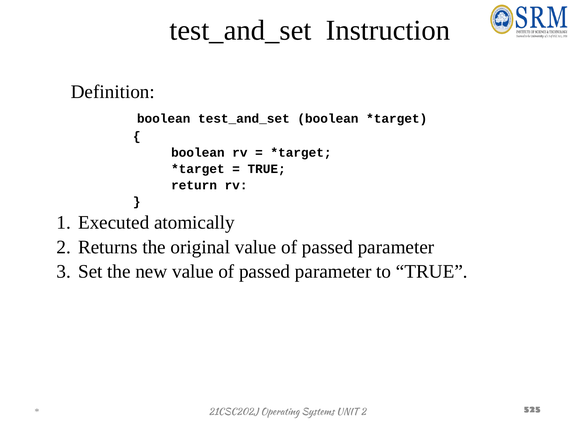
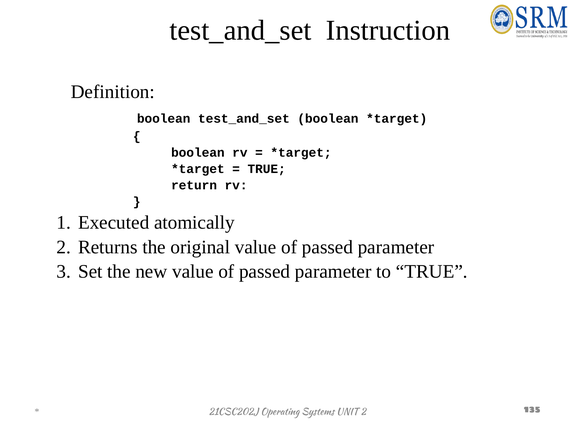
525: 525 -> 135 (532, 410)
